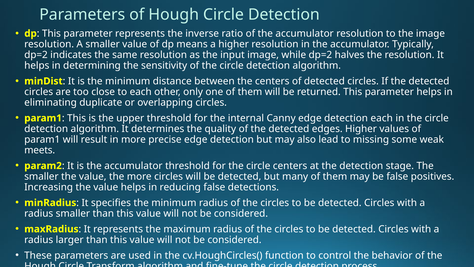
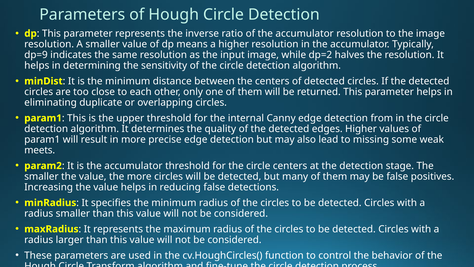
dp=2: dp=2 -> dp=9 (36, 55)
detection each: each -> from (382, 118)
